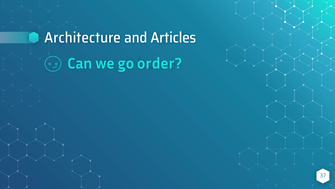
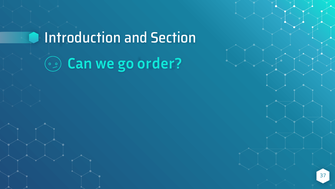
Architecture: Architecture -> Introduction (83, 38)
Articles: Articles -> Section (173, 38)
